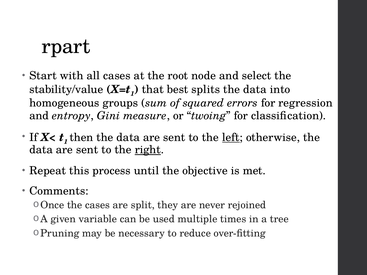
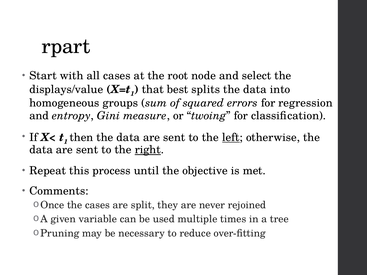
stability/value: stability/value -> displays/value (66, 89)
